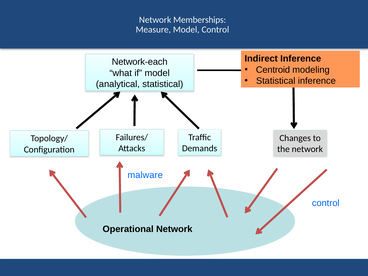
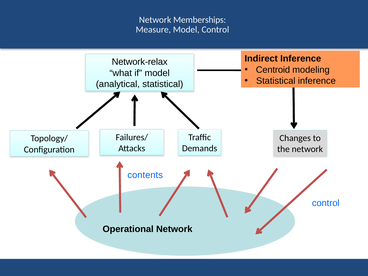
Network-each: Network-each -> Network-relax (140, 62)
malware: malware -> contents (145, 175)
